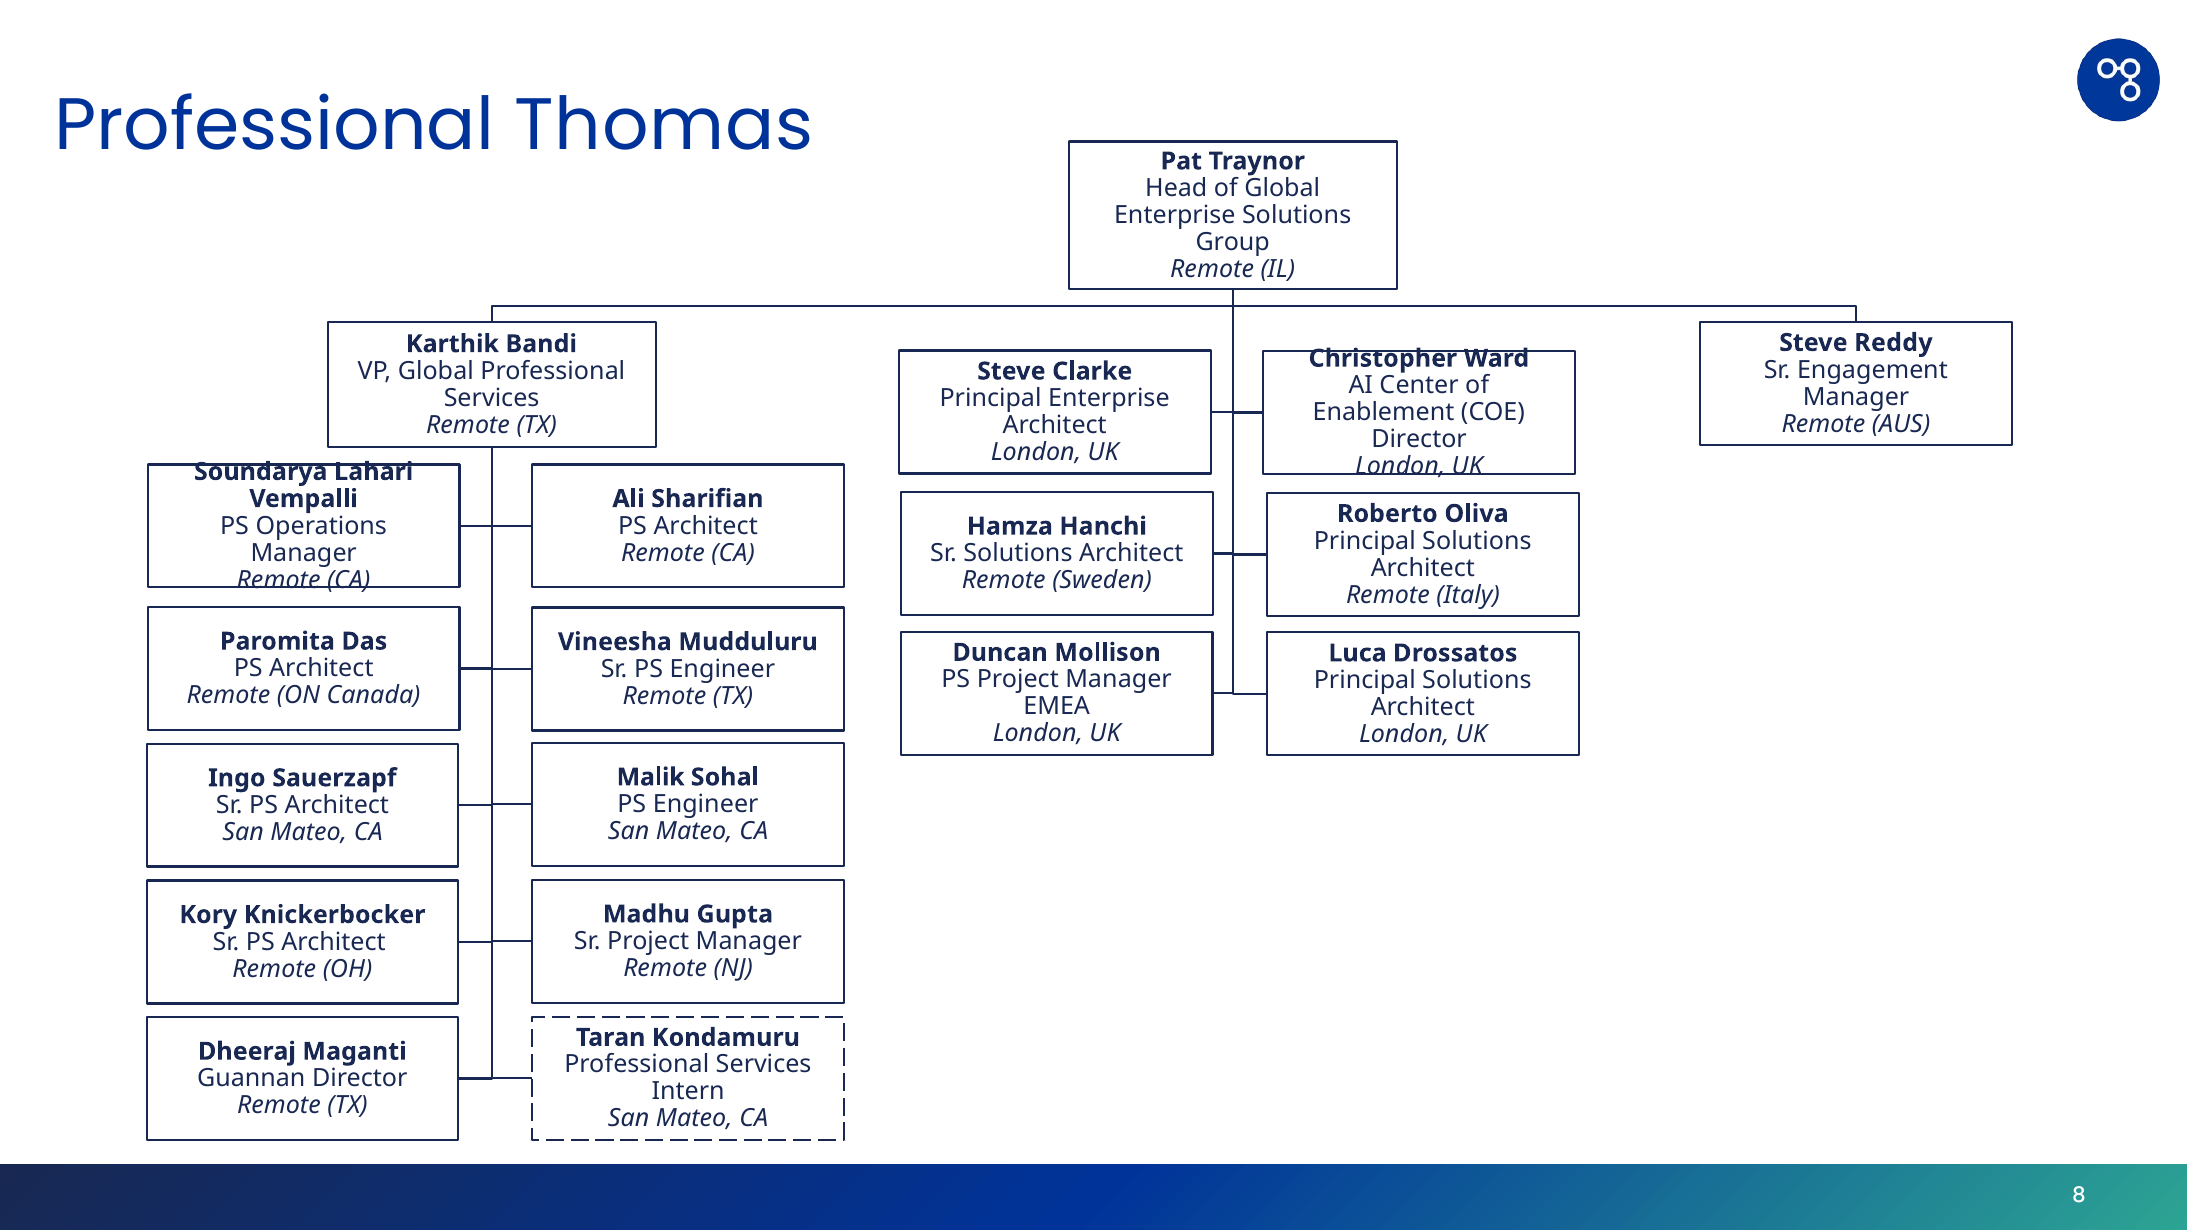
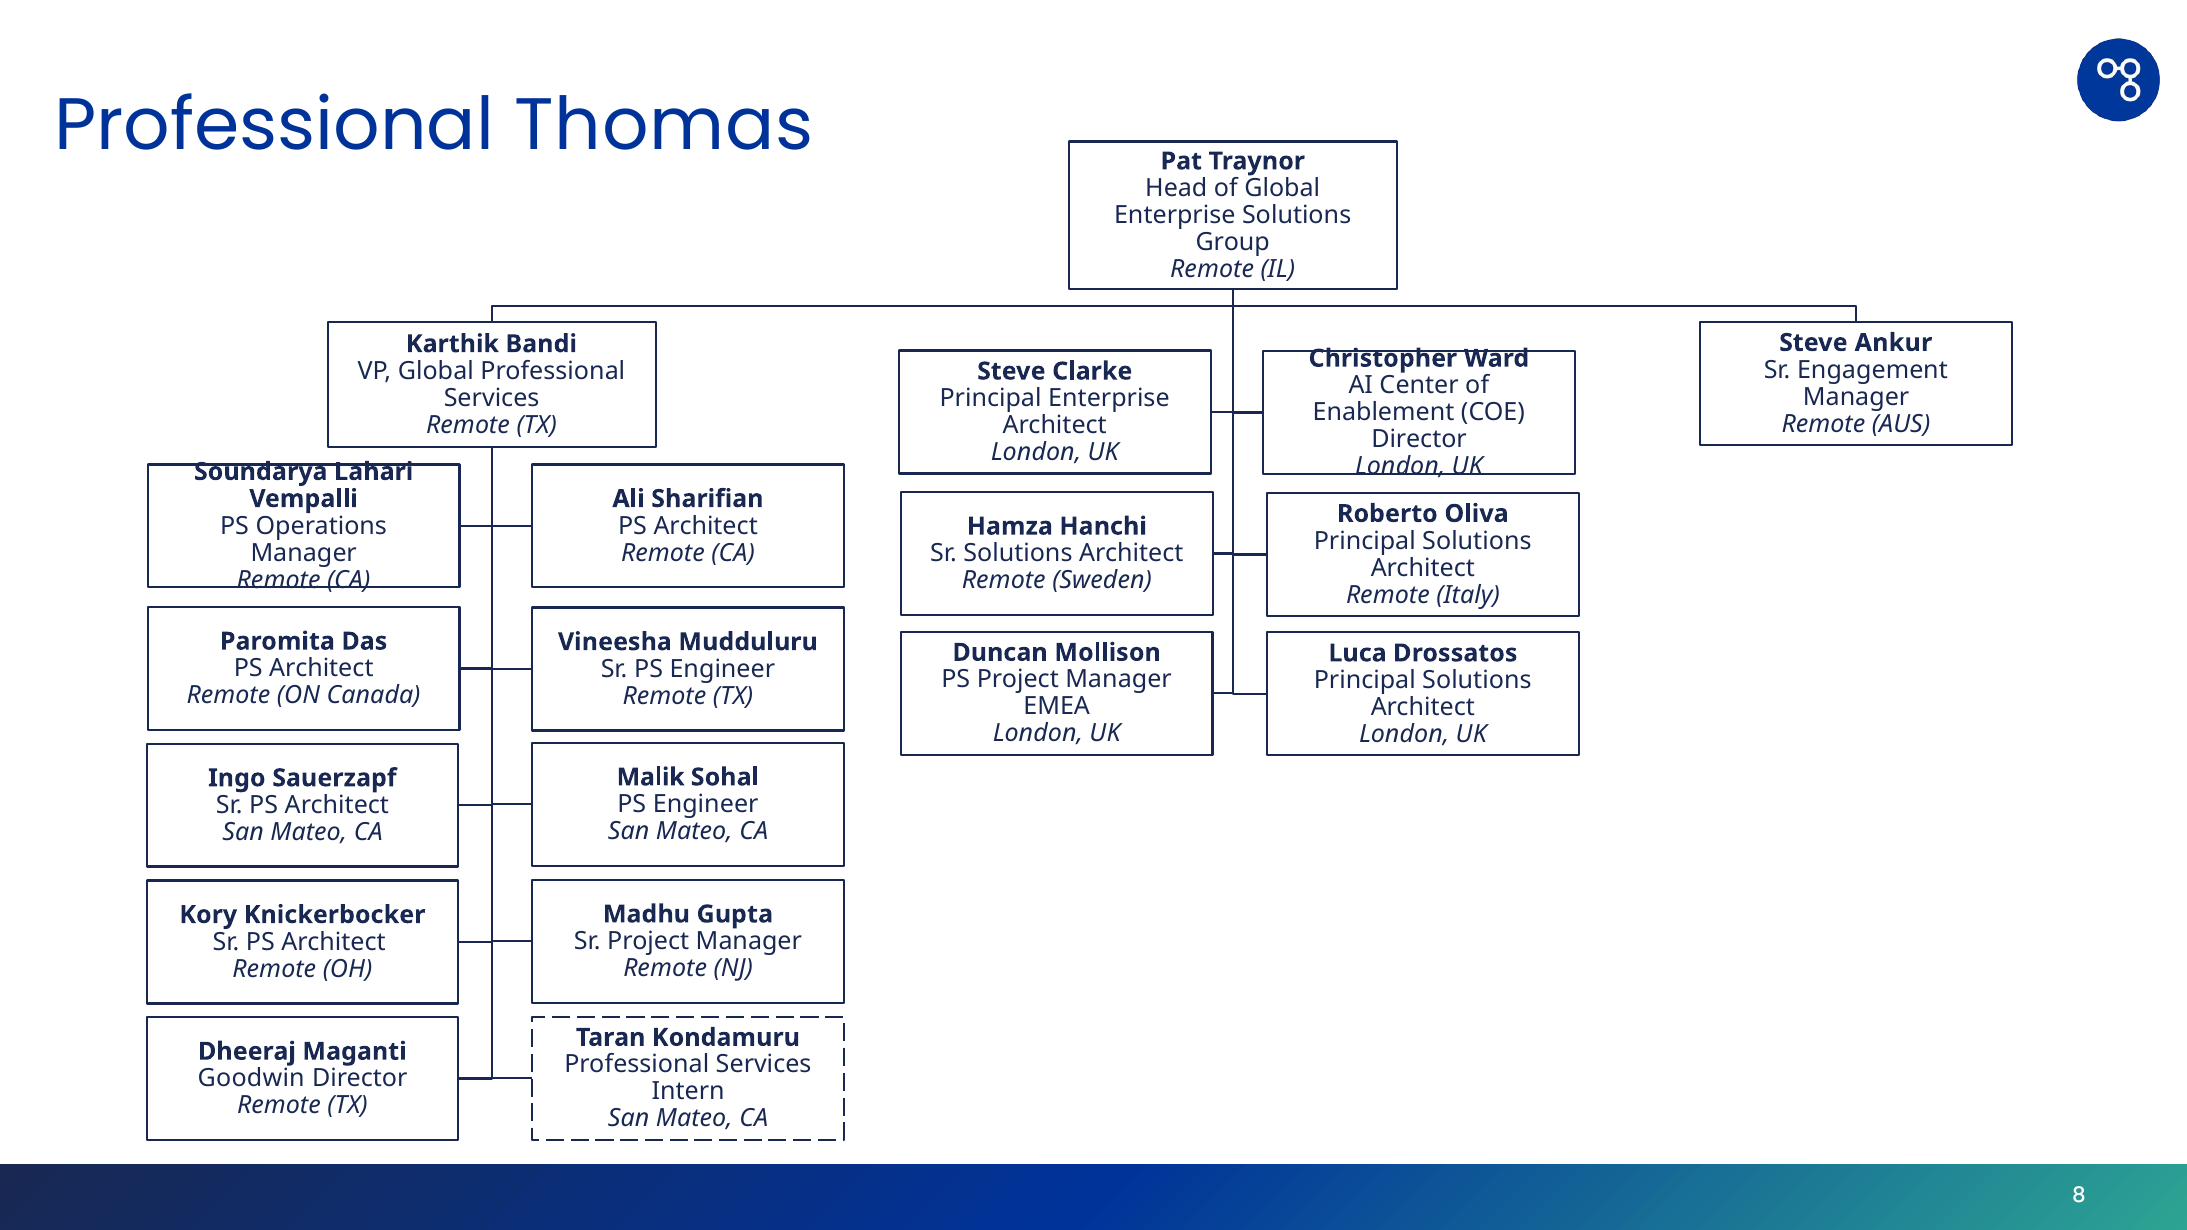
Reddy: Reddy -> Ankur (1893, 343)
Guannan: Guannan -> Goodwin (251, 1079)
